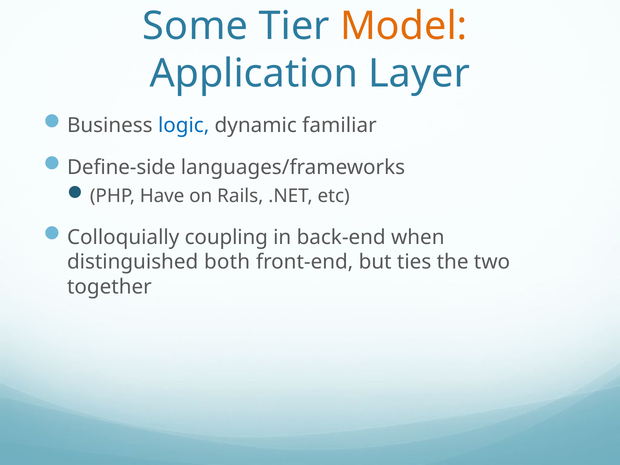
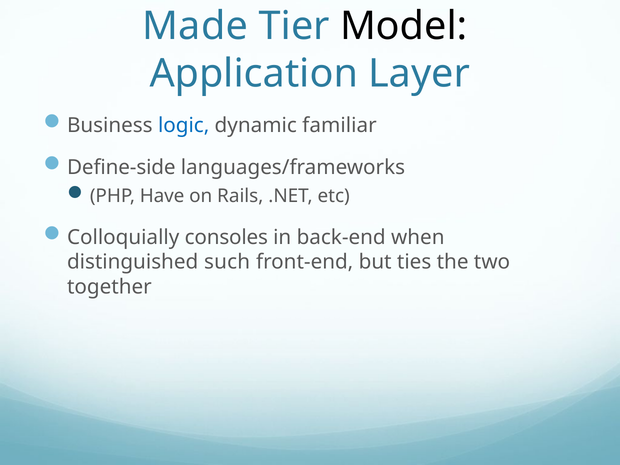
Some: Some -> Made (195, 26)
Model colour: orange -> black (404, 26)
coupling: coupling -> consoles (226, 237)
both: both -> such (227, 262)
